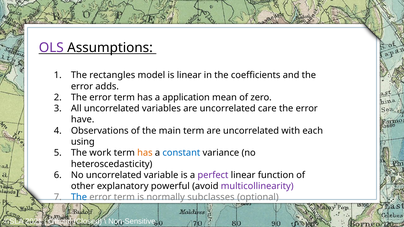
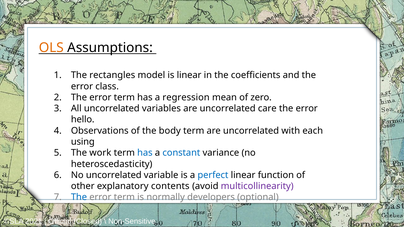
OLS colour: purple -> orange (51, 48)
adds: adds -> class (107, 86)
application: application -> regression (186, 98)
have: have -> hello (83, 120)
main: main -> body (170, 131)
has colour: orange -> blue (145, 153)
perfect colour: purple -> blue (213, 175)
powerful: powerful -> contents (170, 186)
subclasses: subclasses -> developers (211, 197)
